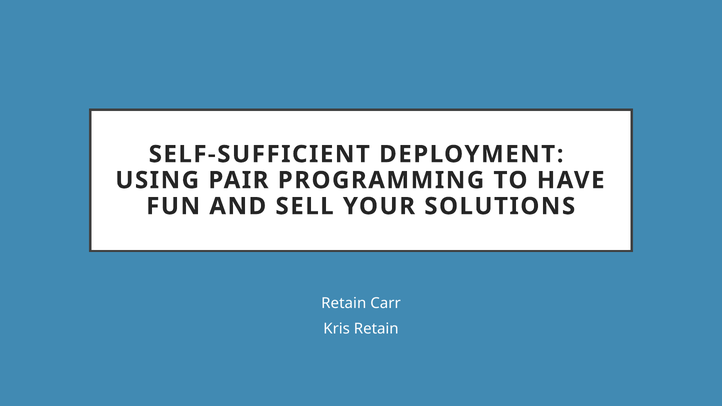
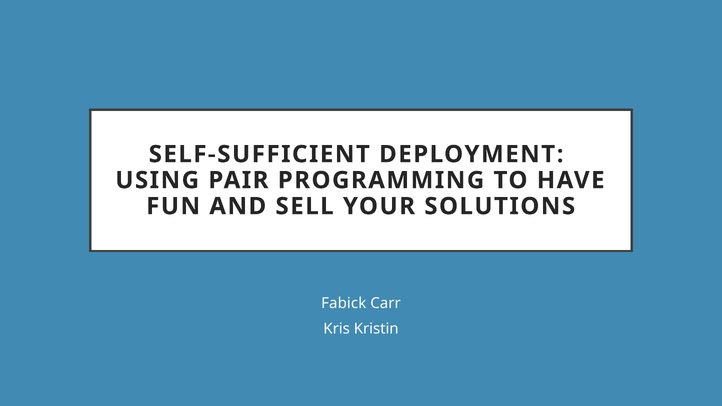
Retain: Retain -> Fabick (344, 303)
Kris Retain: Retain -> Kristin (376, 329)
